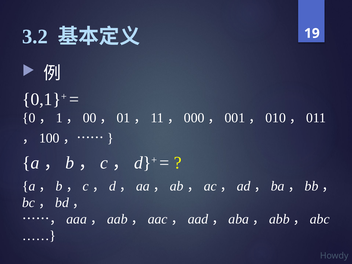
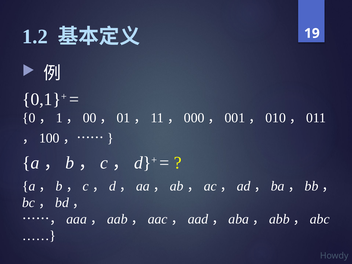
3.2: 3.2 -> 1.2 (35, 37)
